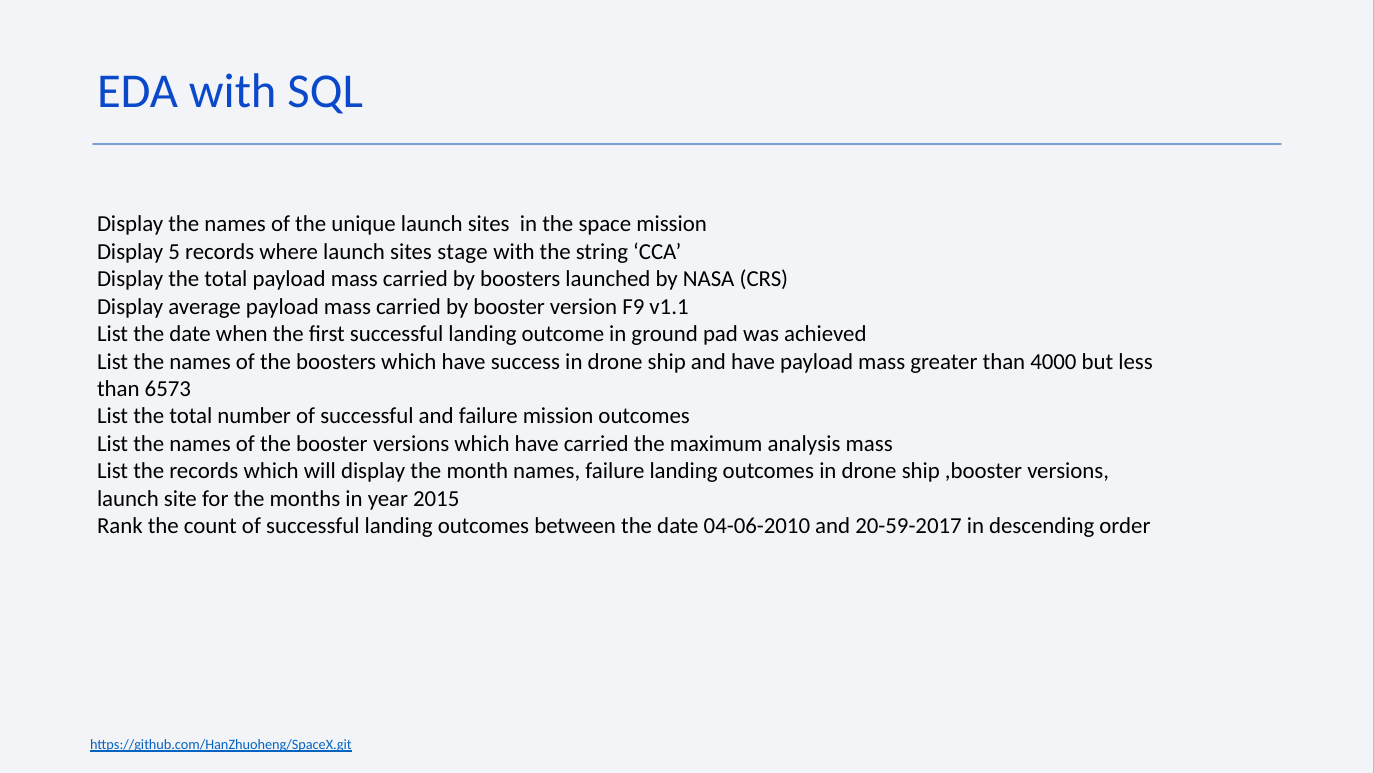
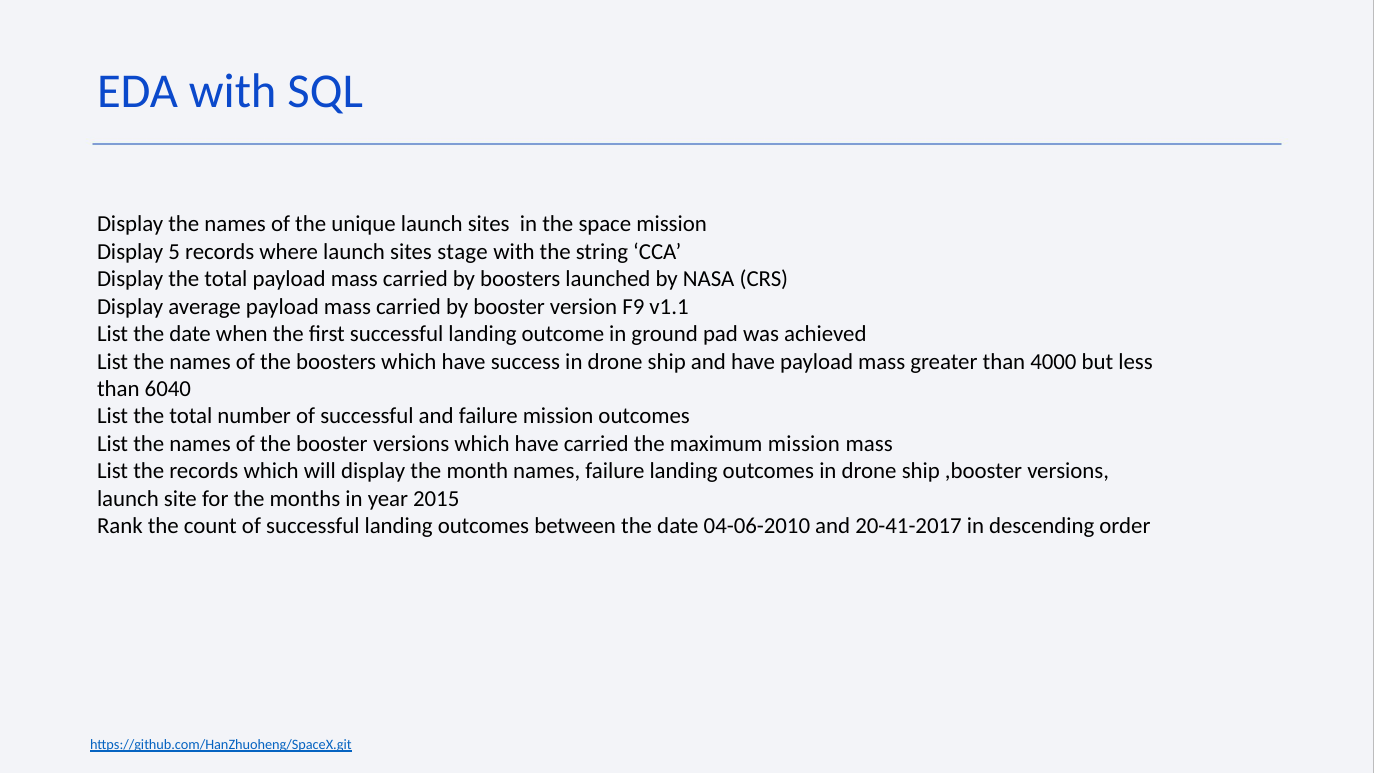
6573: 6573 -> 6040 (168, 389)
maximum analysis: analysis -> mission (804, 444)
20-59-2017: 20-59-2017 -> 20-41-2017 (909, 526)
